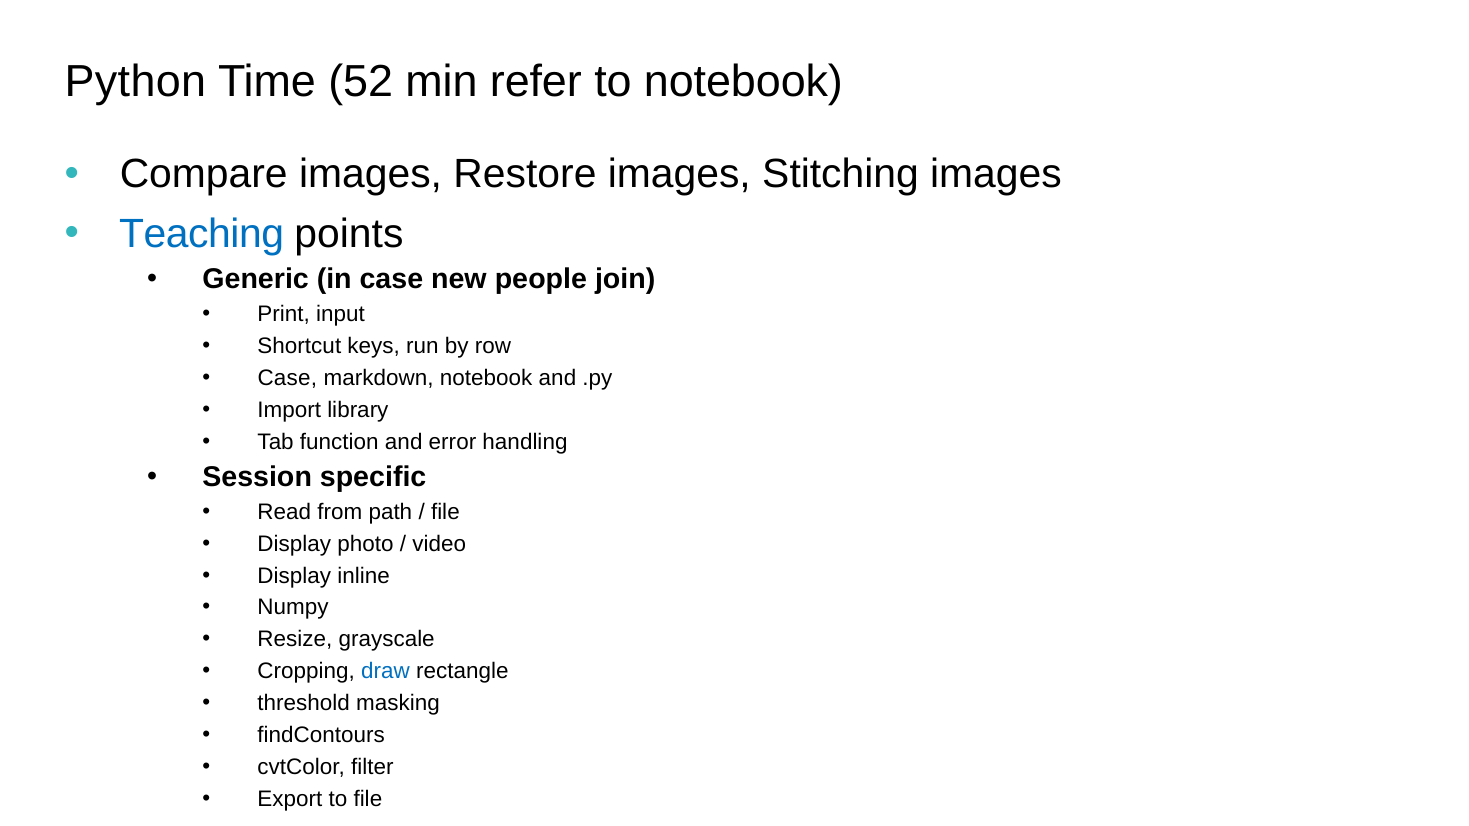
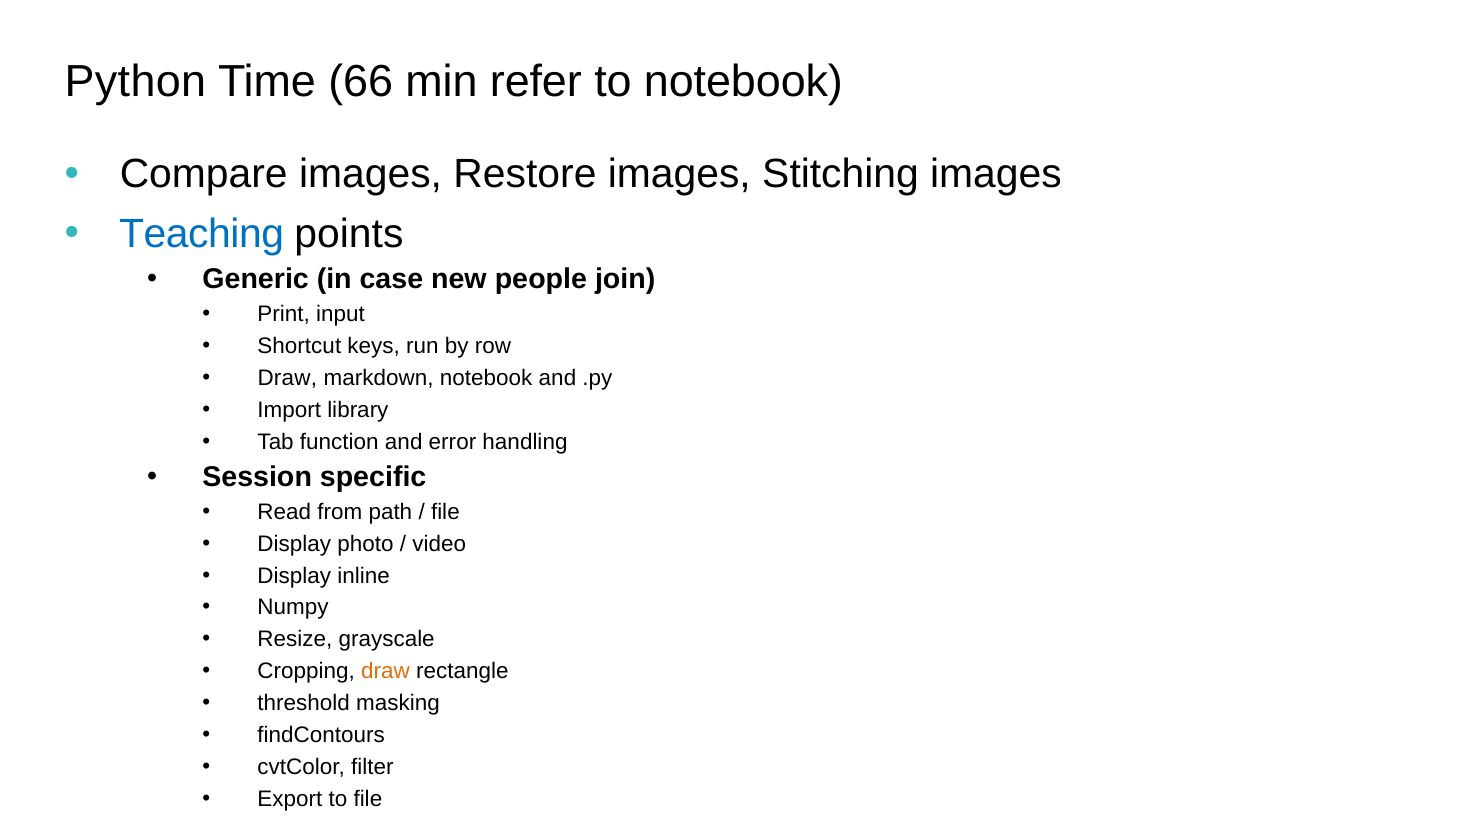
52: 52 -> 66 (361, 82)
Case: Case -> Draw (287, 378)
draw colour: blue -> orange (385, 672)
